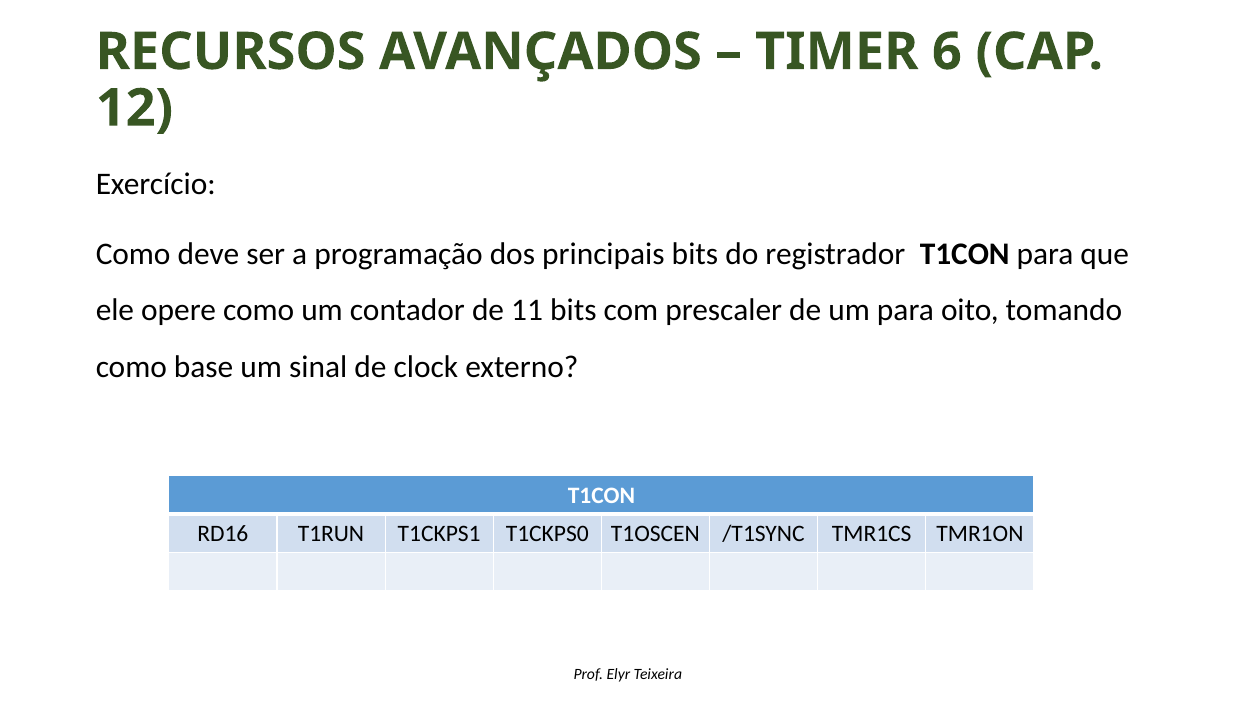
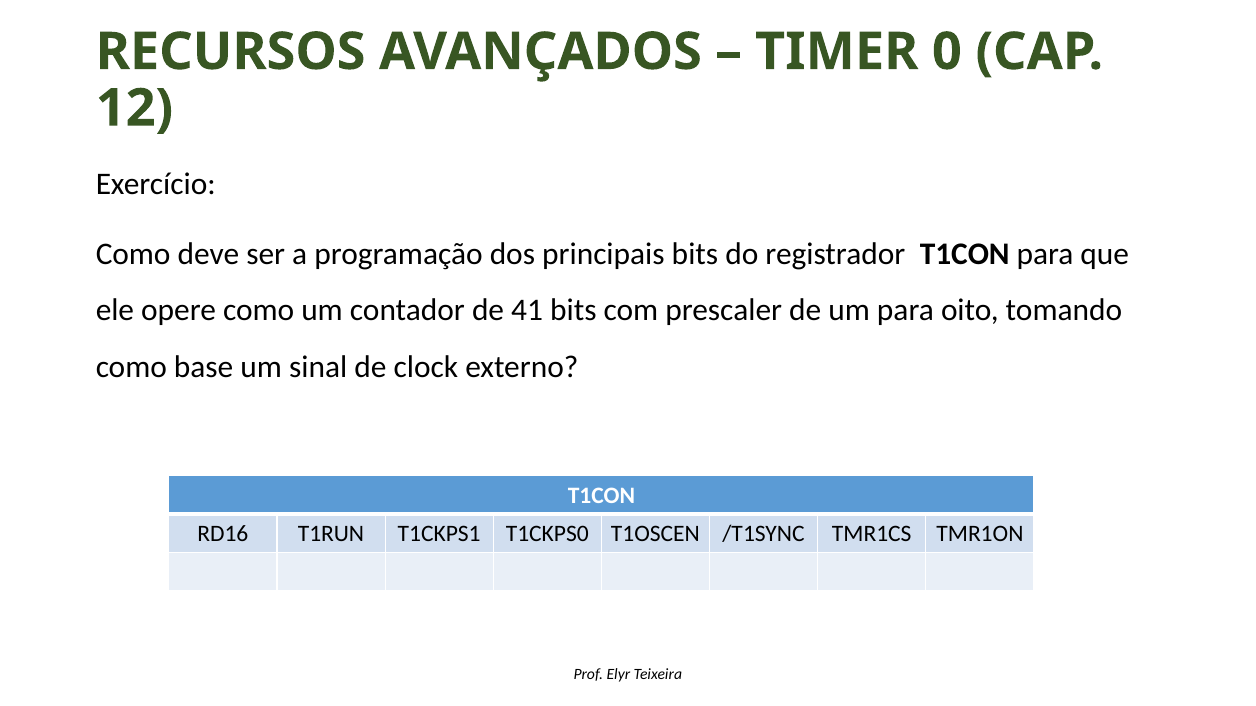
6: 6 -> 0 (947, 52)
11: 11 -> 41 (527, 310)
